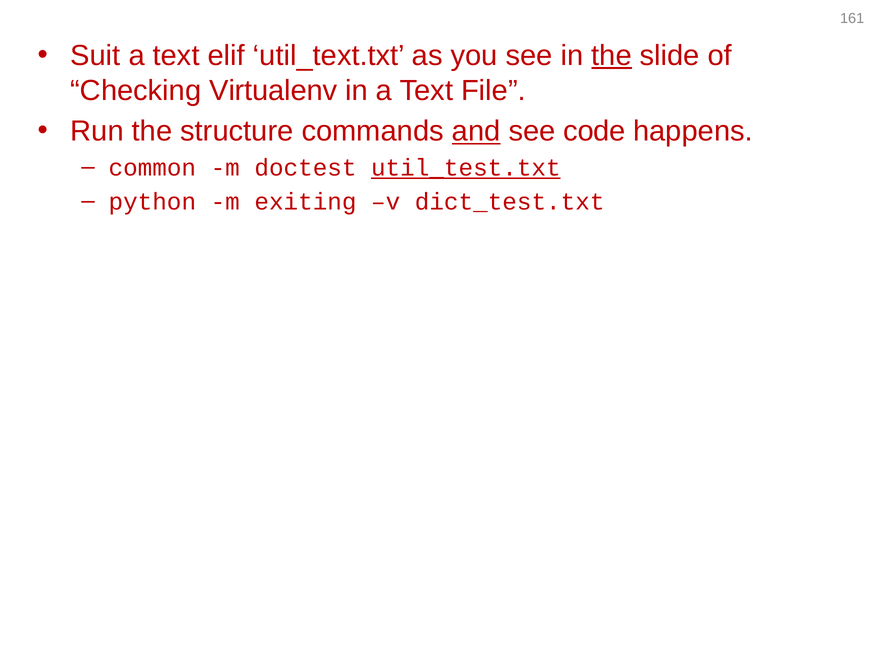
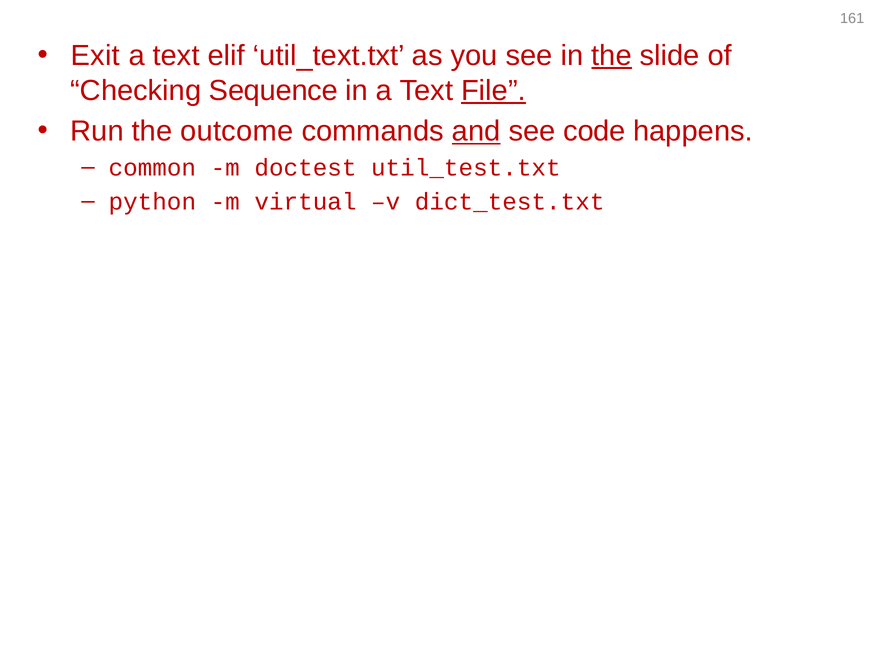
Suit: Suit -> Exit (95, 56)
Virtualenv: Virtualenv -> Sequence (273, 91)
File underline: none -> present (493, 91)
structure: structure -> outcome (237, 131)
util_test.txt underline: present -> none (466, 168)
exiting: exiting -> virtual (305, 202)
